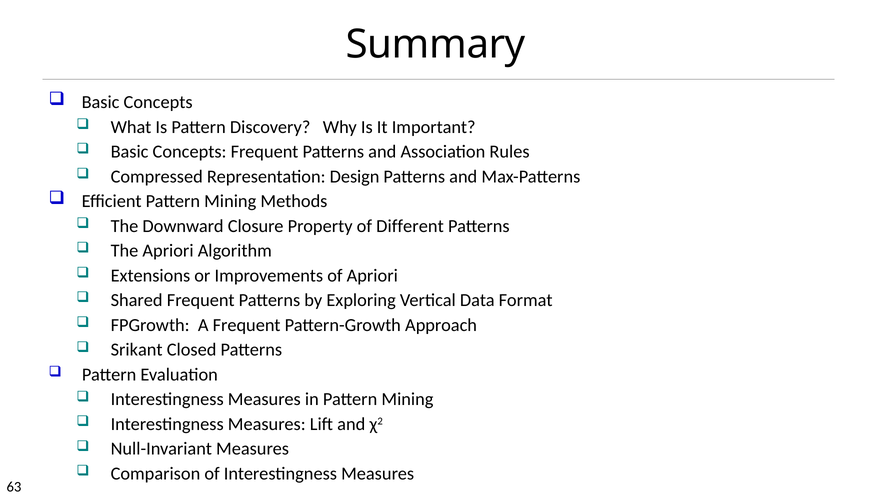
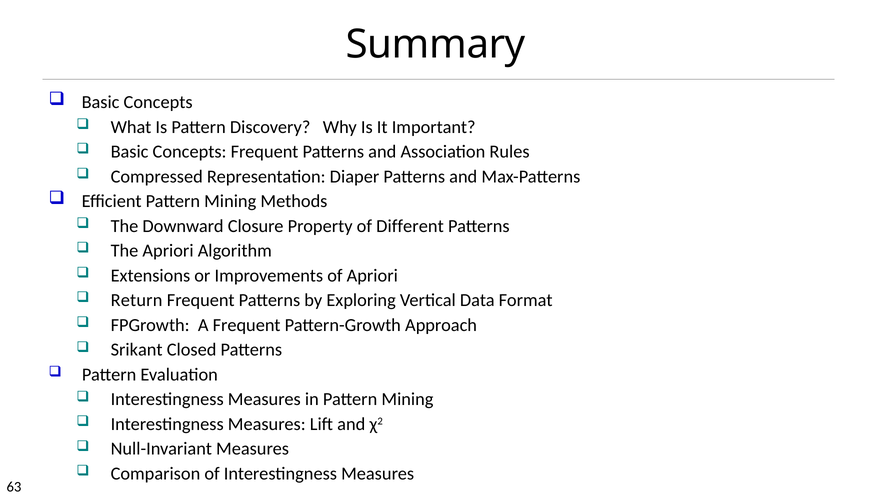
Design: Design -> Diaper (355, 177)
Shared: Shared -> Return (137, 300)
